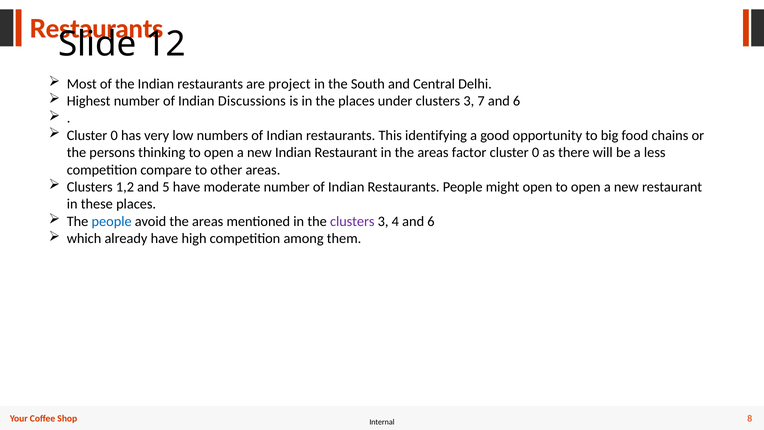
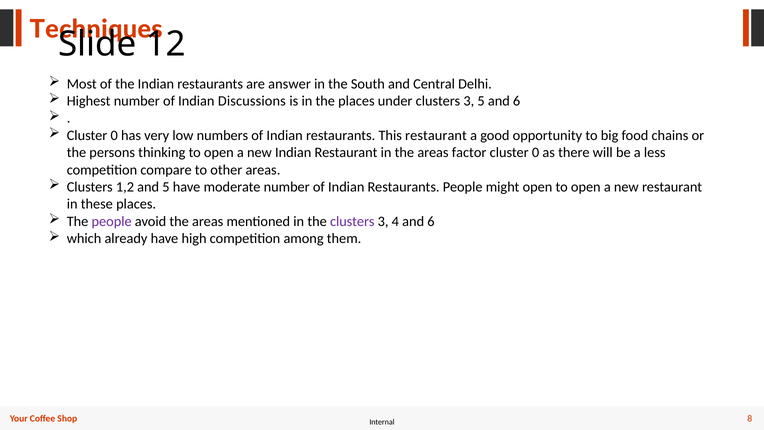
Restaurants: Restaurants -> Techniques (96, 29)
project: project -> answer (290, 84)
3 7: 7 -> 5 (481, 101)
This identifying: identifying -> restaurant (436, 135)
people colour: blue -> purple (112, 221)
